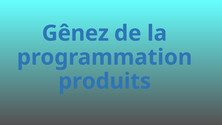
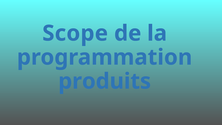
Gênez: Gênez -> Scope (75, 33)
